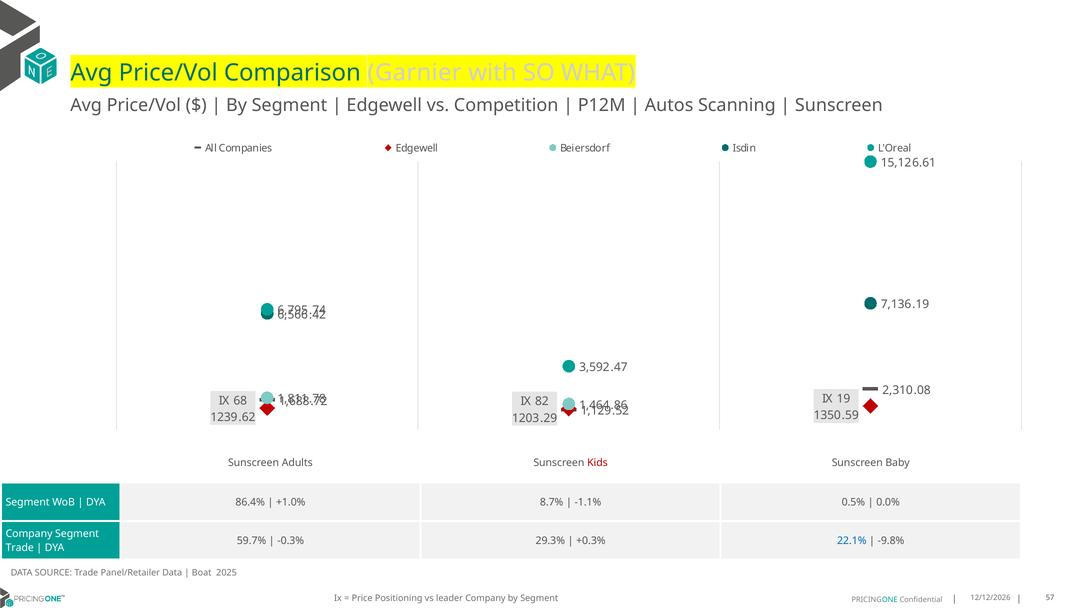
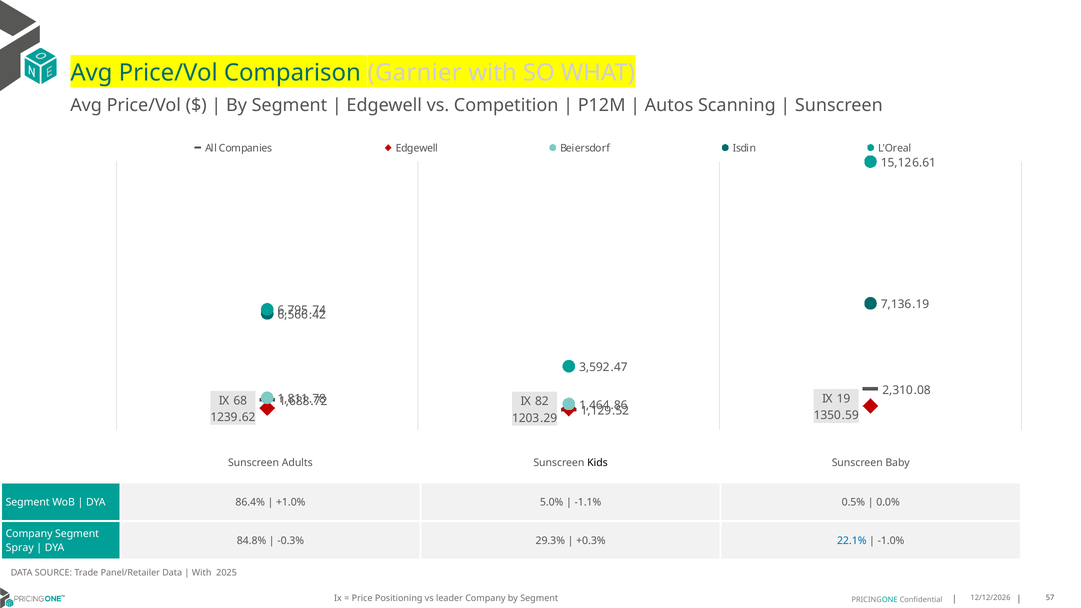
Kids colour: red -> black (597, 463)
8.7%: 8.7% -> 5.0% (552, 503)
59.7%: 59.7% -> 84.8% (251, 541)
-9.8%: -9.8% -> -1.0% (891, 541)
Trade: Trade -> Spray (20, 548)
Boat: Boat -> With (202, 573)
